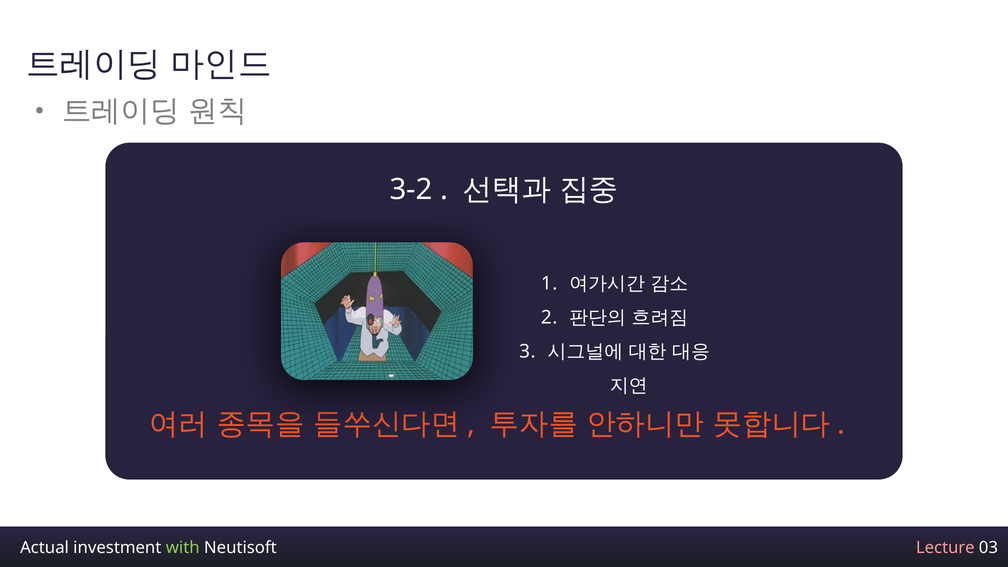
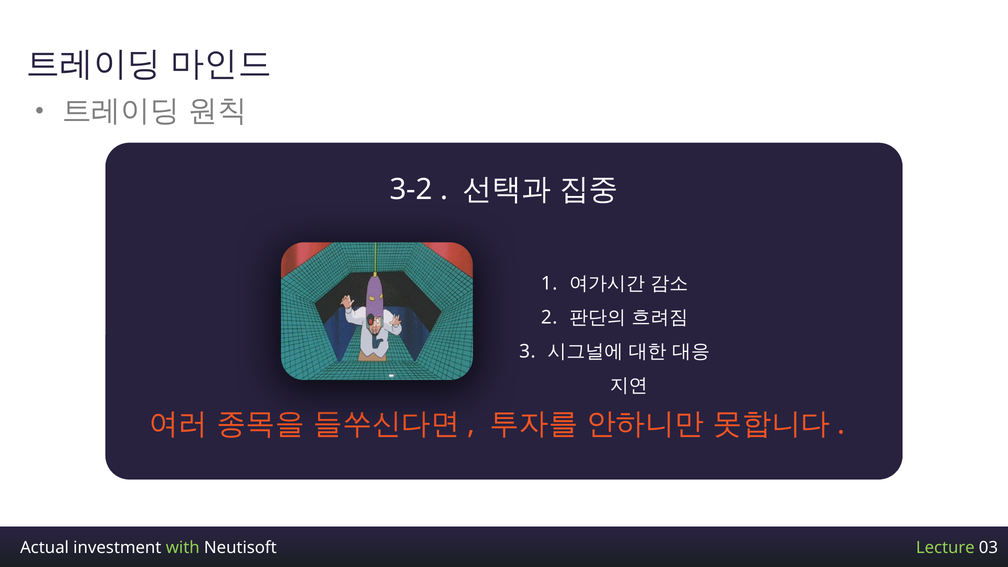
Lecture colour: pink -> light green (945, 548)
